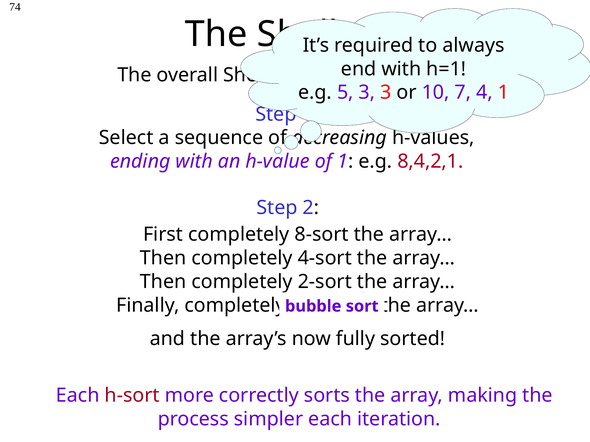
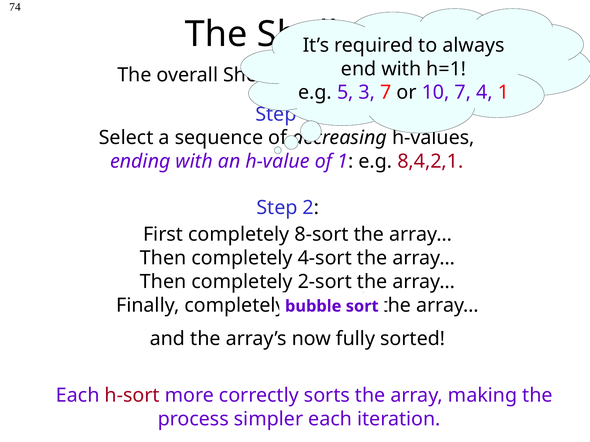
3 3: 3 -> 7 (386, 93)
